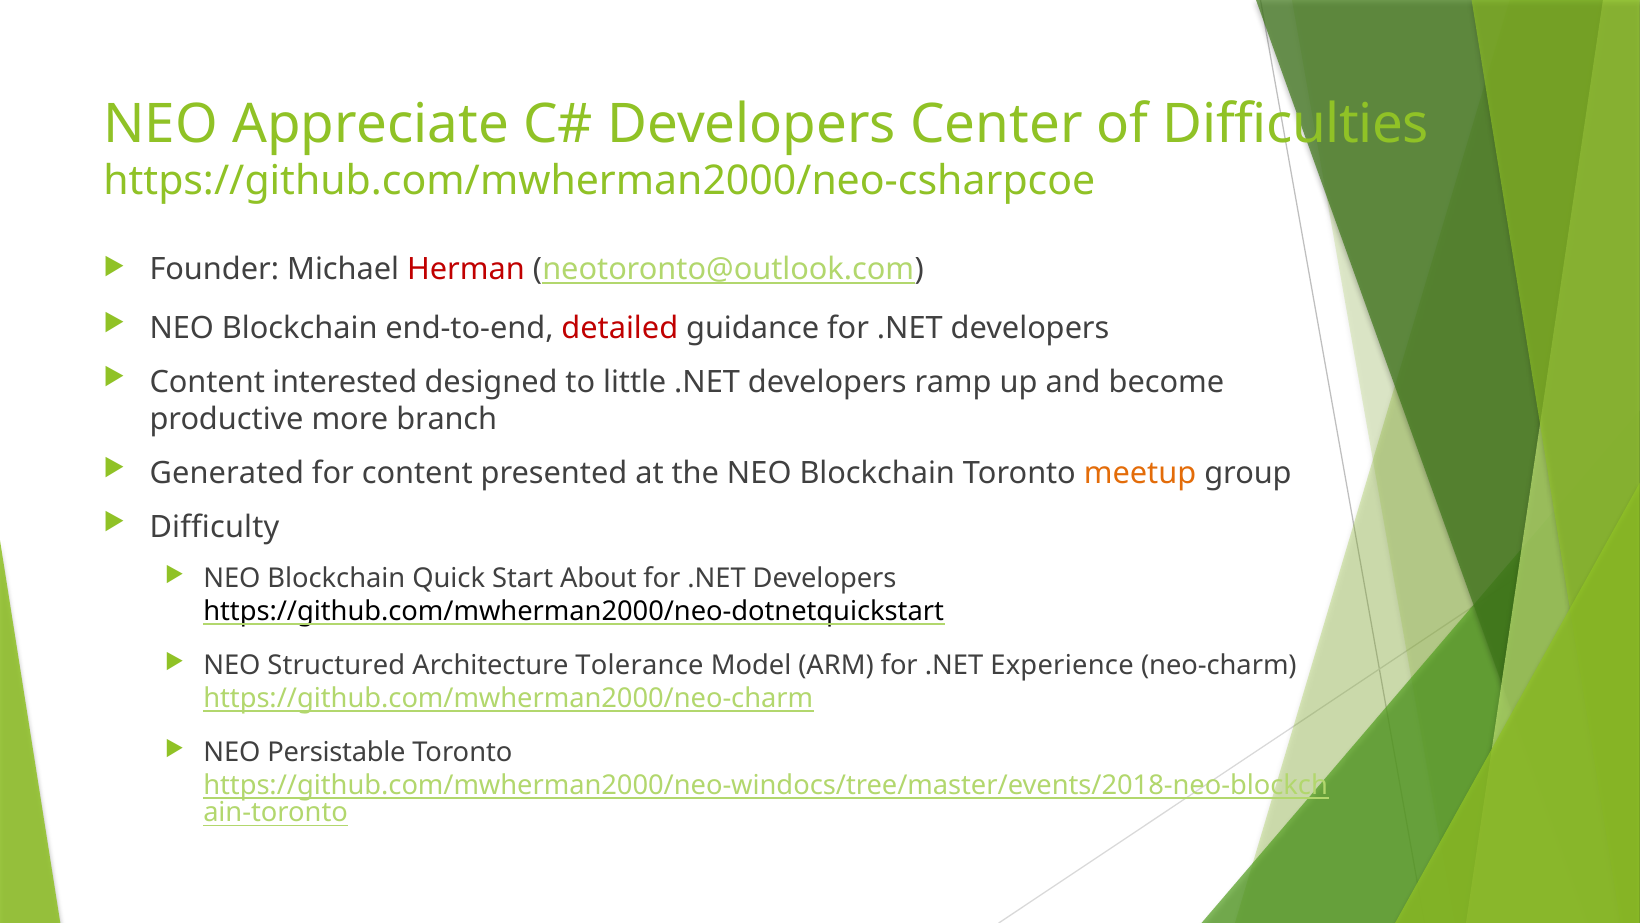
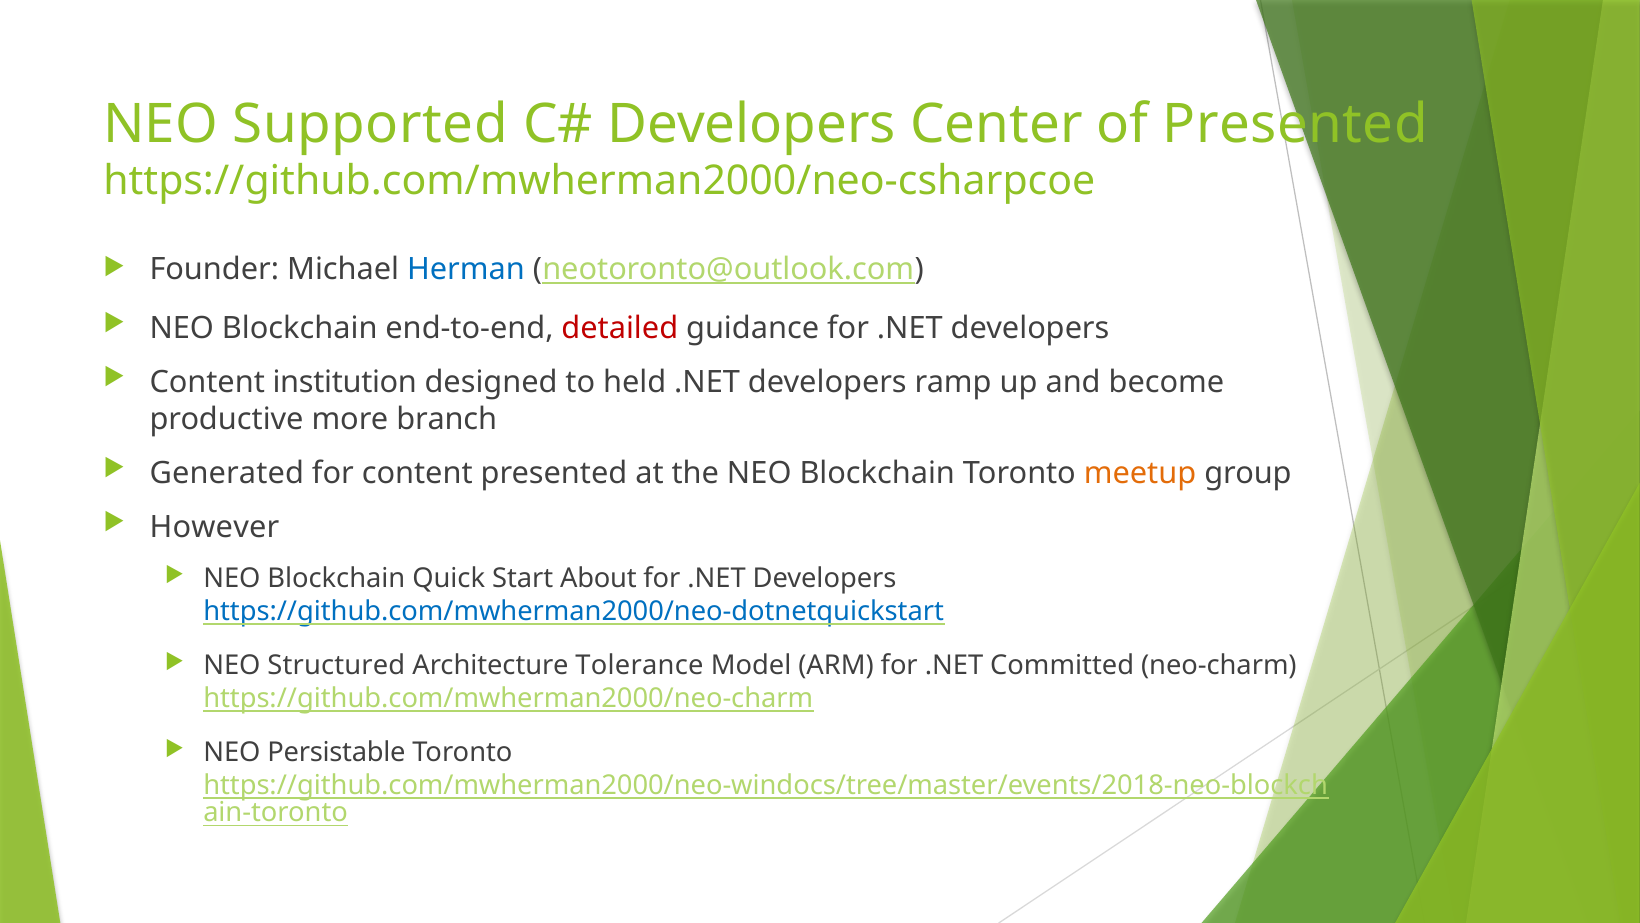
Appreciate: Appreciate -> Supported (370, 125)
of Difficulties: Difficulties -> Presented (1295, 125)
Herman colour: red -> blue (466, 269)
interested: interested -> institution (345, 382)
little: little -> held (635, 382)
Difficulty: Difficulty -> However (214, 527)
https://github.com/mwherman2000/neo-dotnetquickstart colour: black -> blue (574, 611)
Experience: Experience -> Committed (1062, 665)
